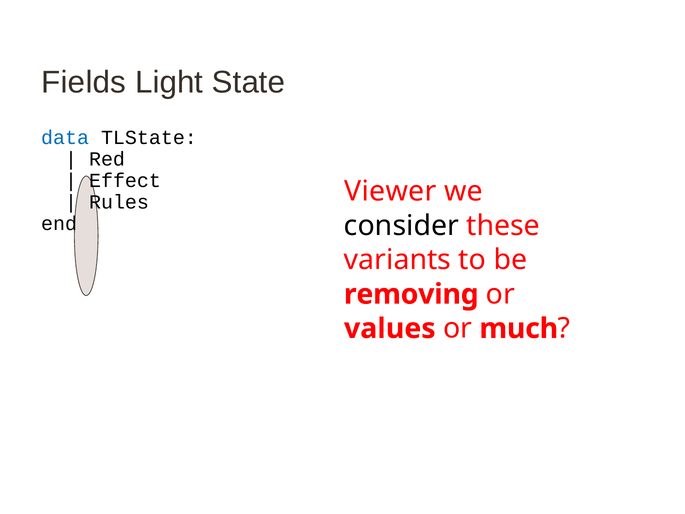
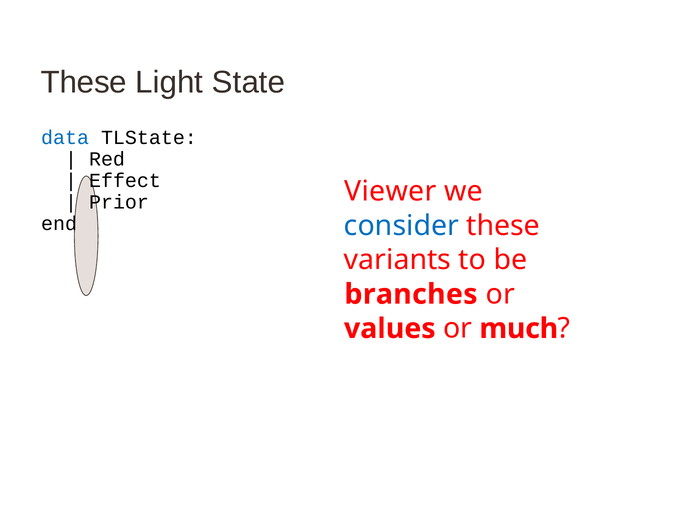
Fields: Fields -> These (84, 82)
Rules: Rules -> Prior (119, 202)
consider colour: black -> blue (401, 226)
removing: removing -> branches (411, 294)
